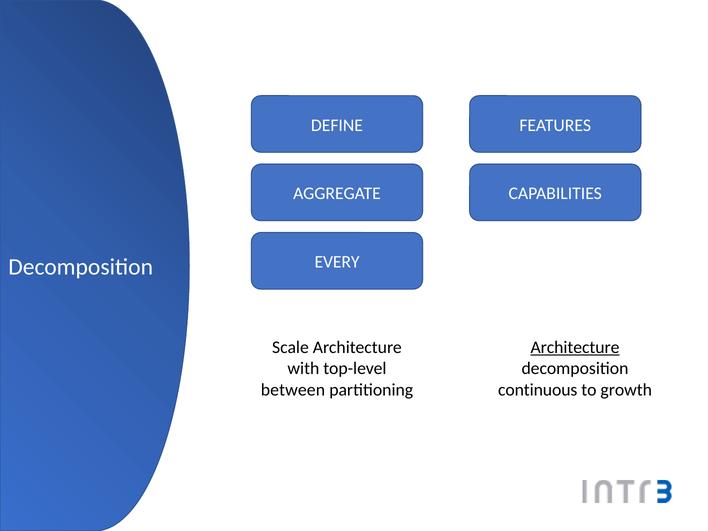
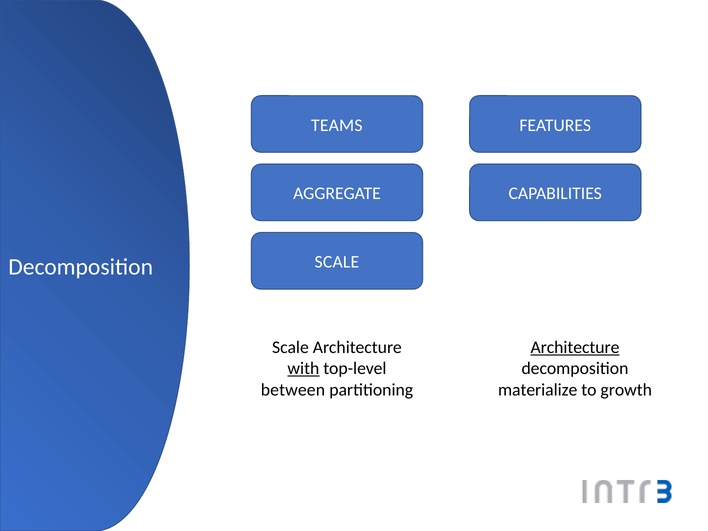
DEFINE: DEFINE -> TEAMS (337, 125)
EVERY: EVERY -> SCALE (337, 262)
with underline: none -> present (303, 368)
continuous: continuous -> materialize (538, 390)
